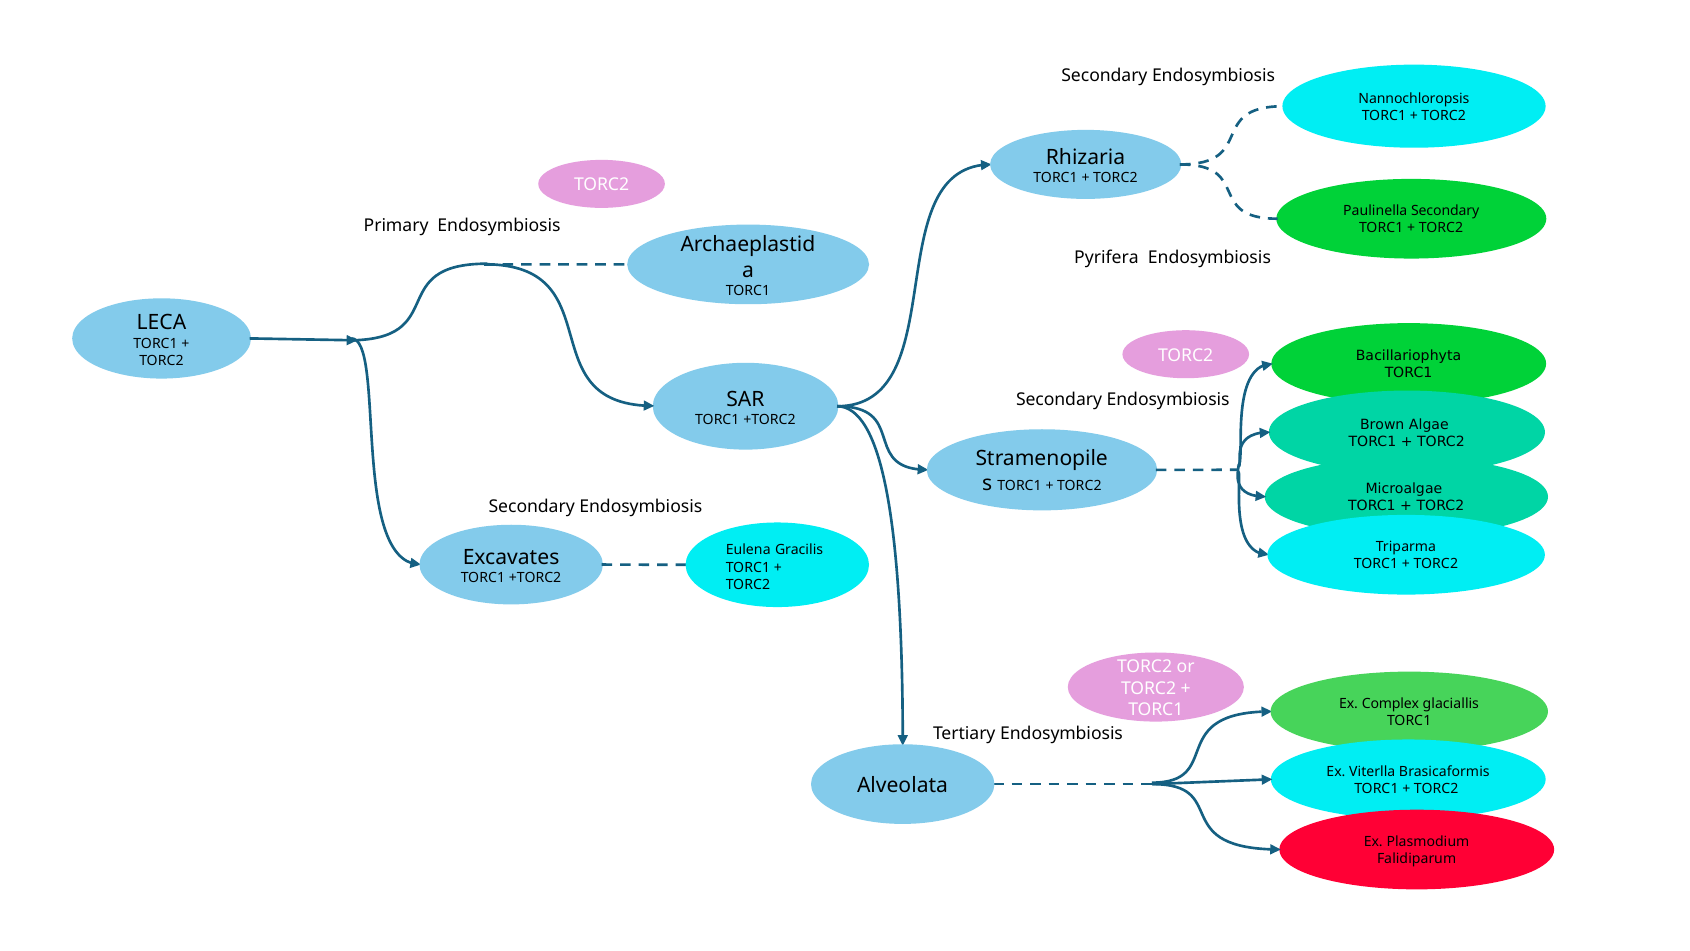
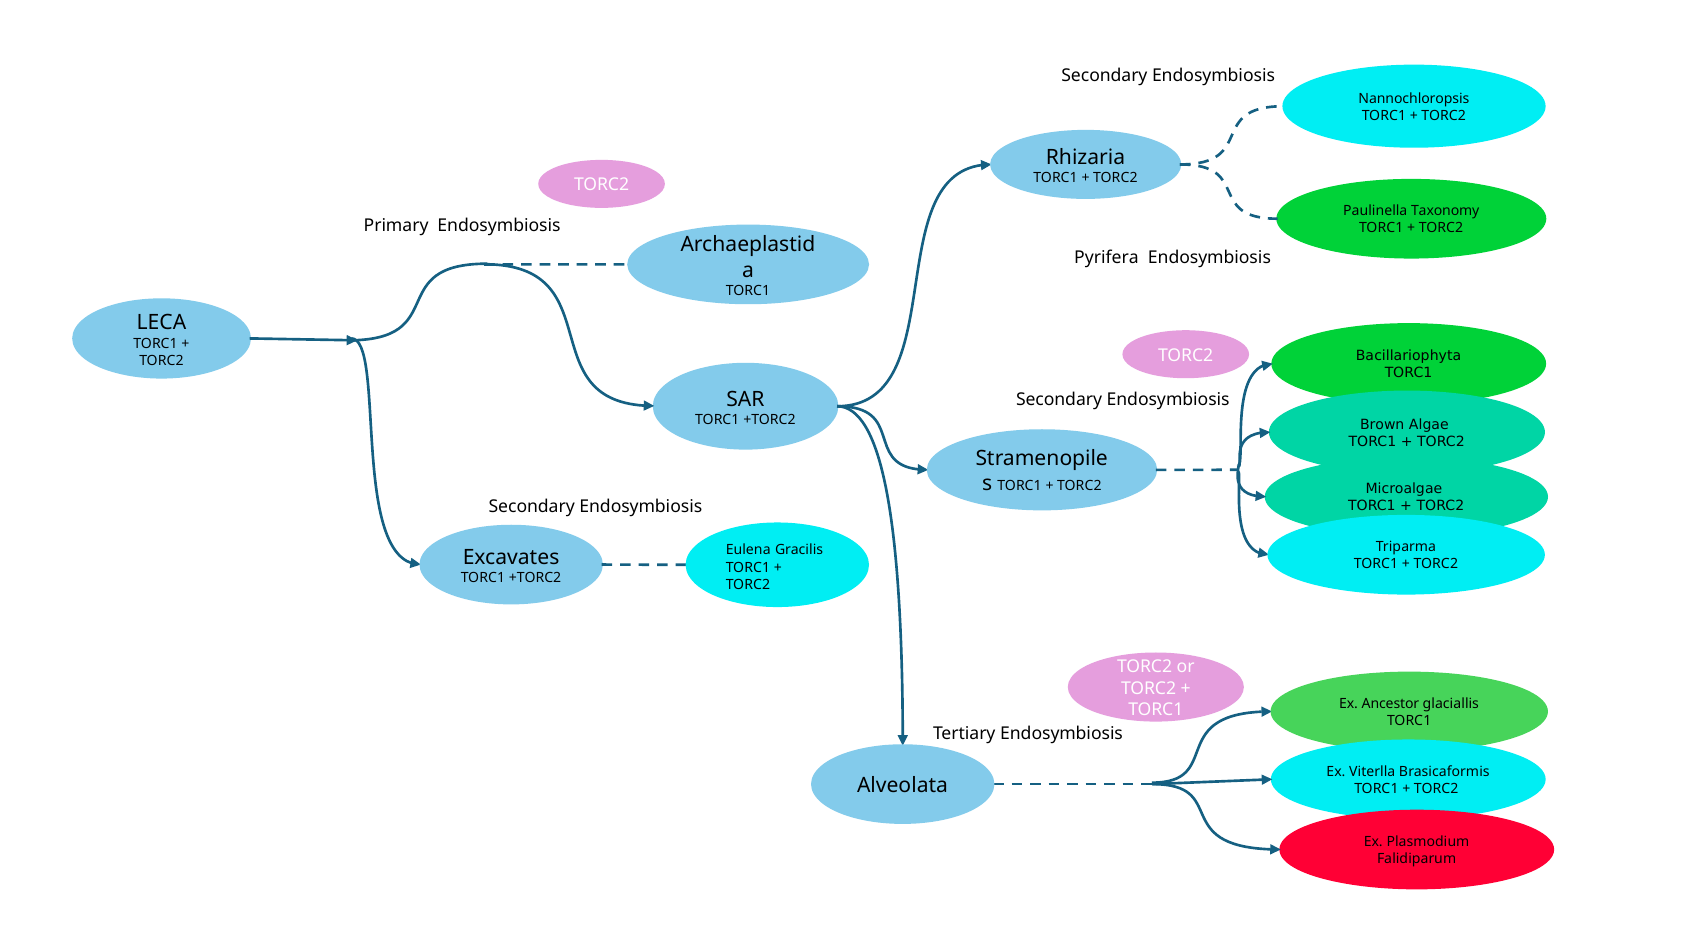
Paulinella Secondary: Secondary -> Taxonomy (1445, 211)
Complex: Complex -> Ancestor (1390, 704)
